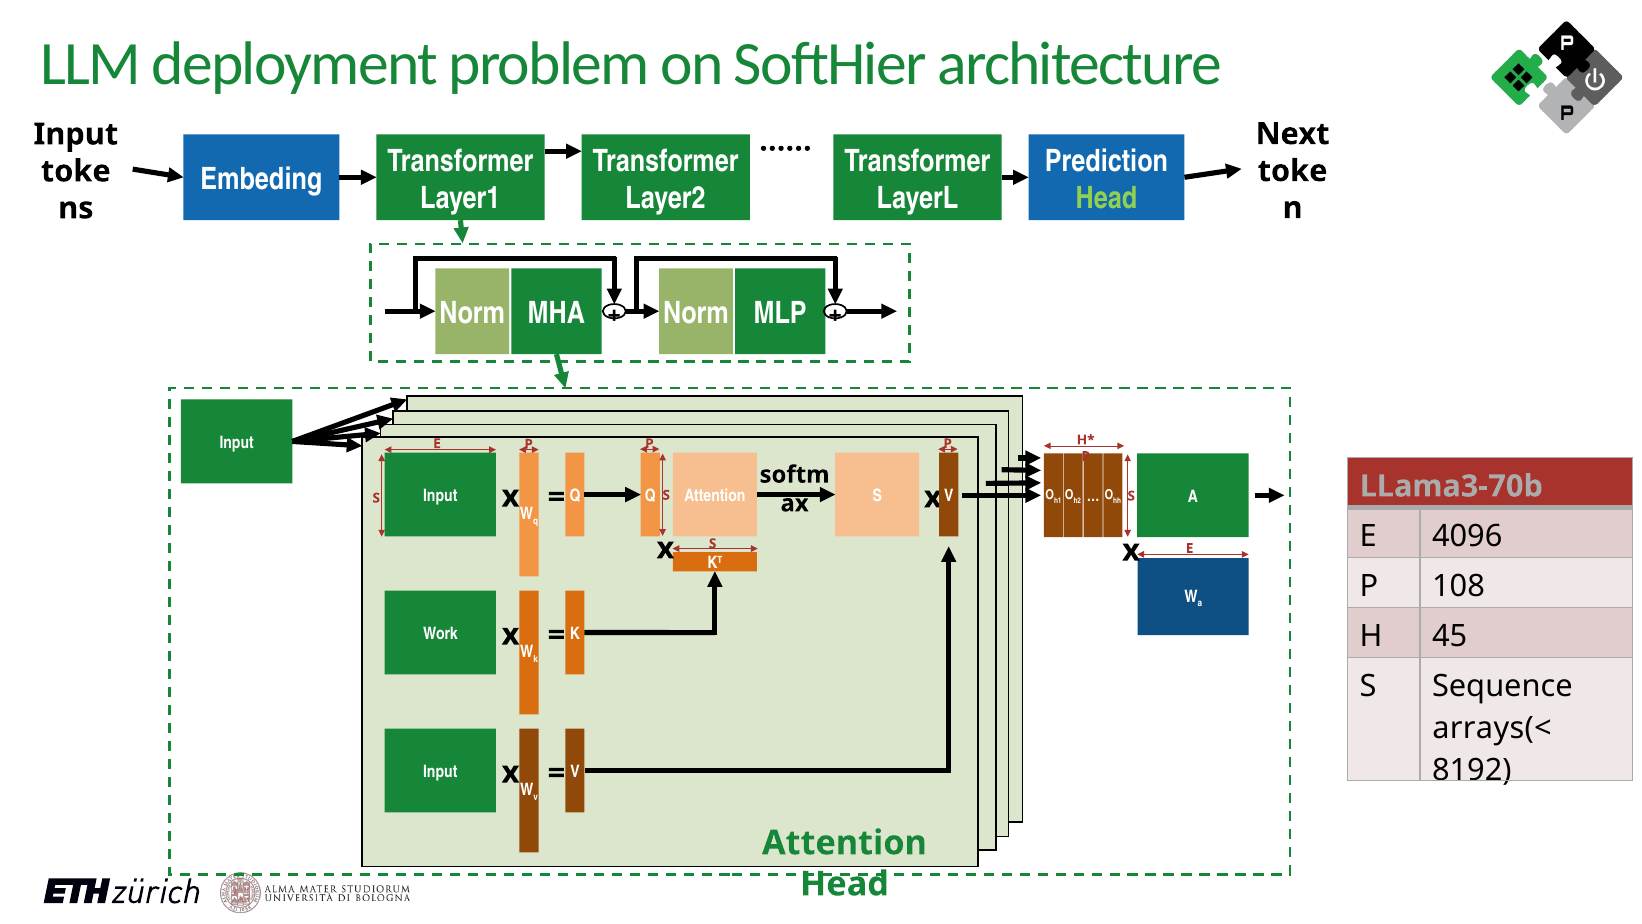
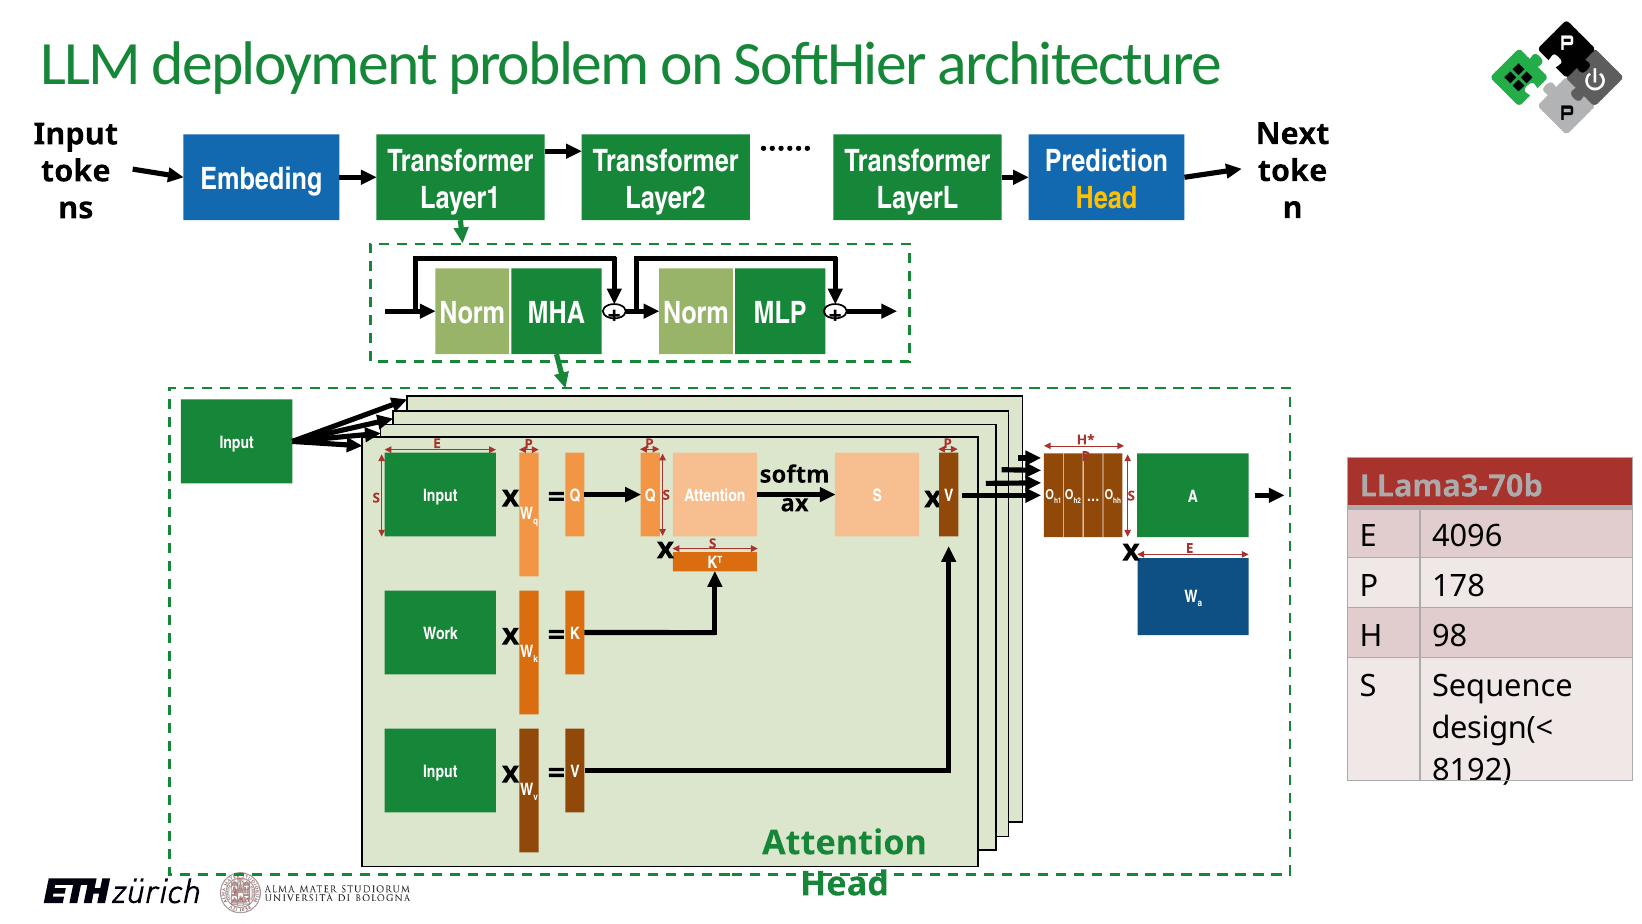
Head colour: light green -> yellow (1107, 198)
108: 108 -> 178 (1459, 586)
45: 45 -> 98 (1450, 636)
arrays(<: arrays(< -> design(< (1492, 728)
